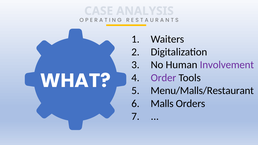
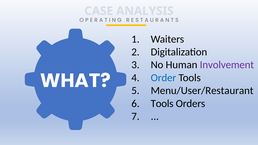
Order colour: purple -> blue (163, 78)
Menu/Malls/Restaurant: Menu/Malls/Restaurant -> Menu/User/Restaurant (202, 91)
Malls: Malls -> Tools (162, 104)
